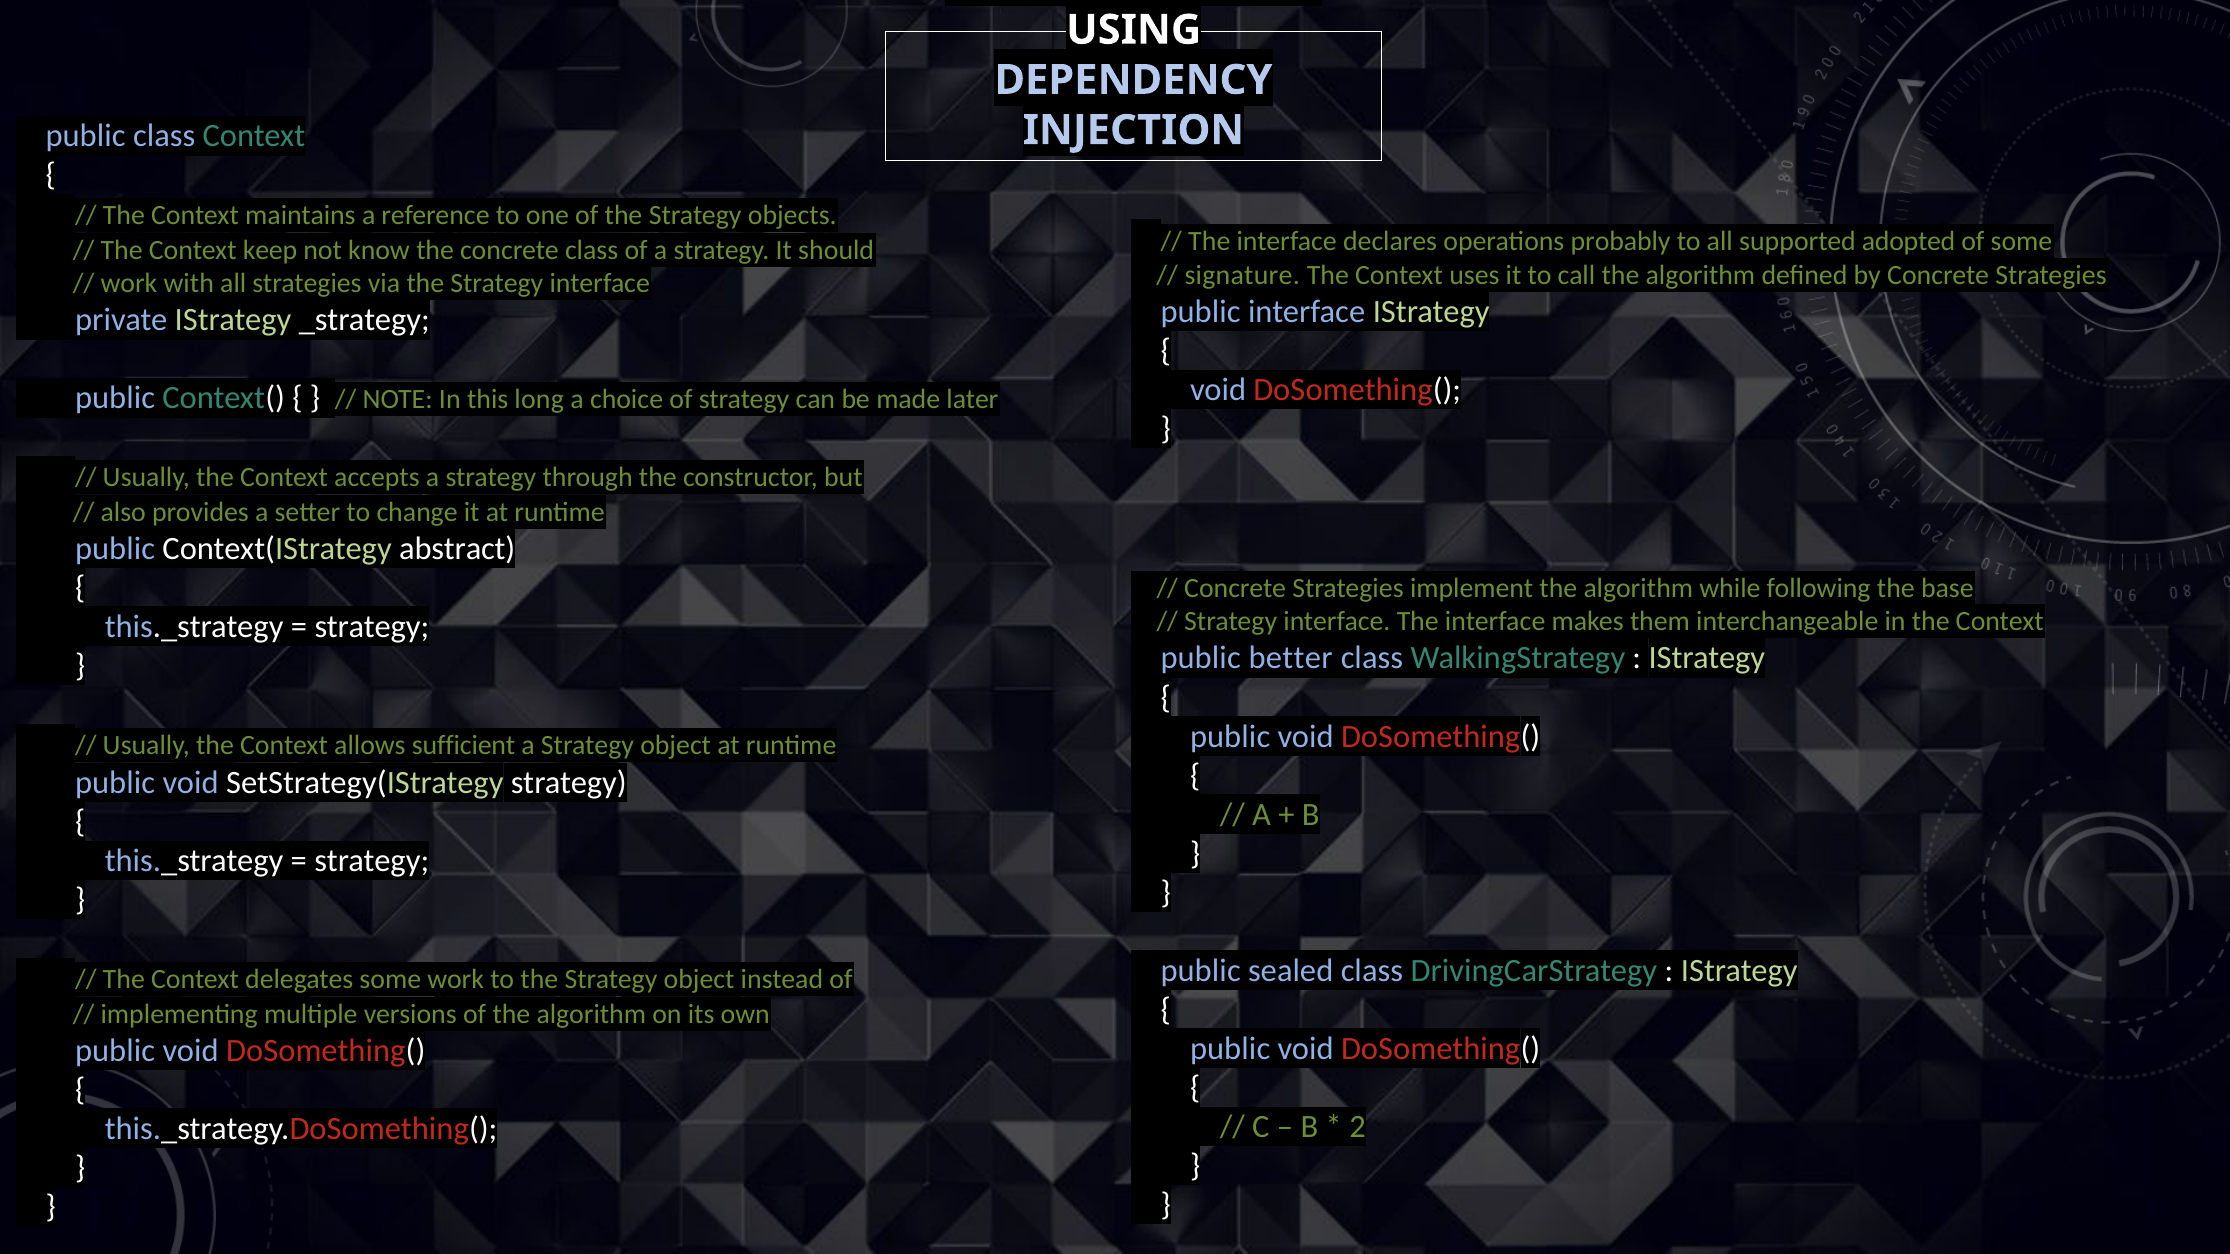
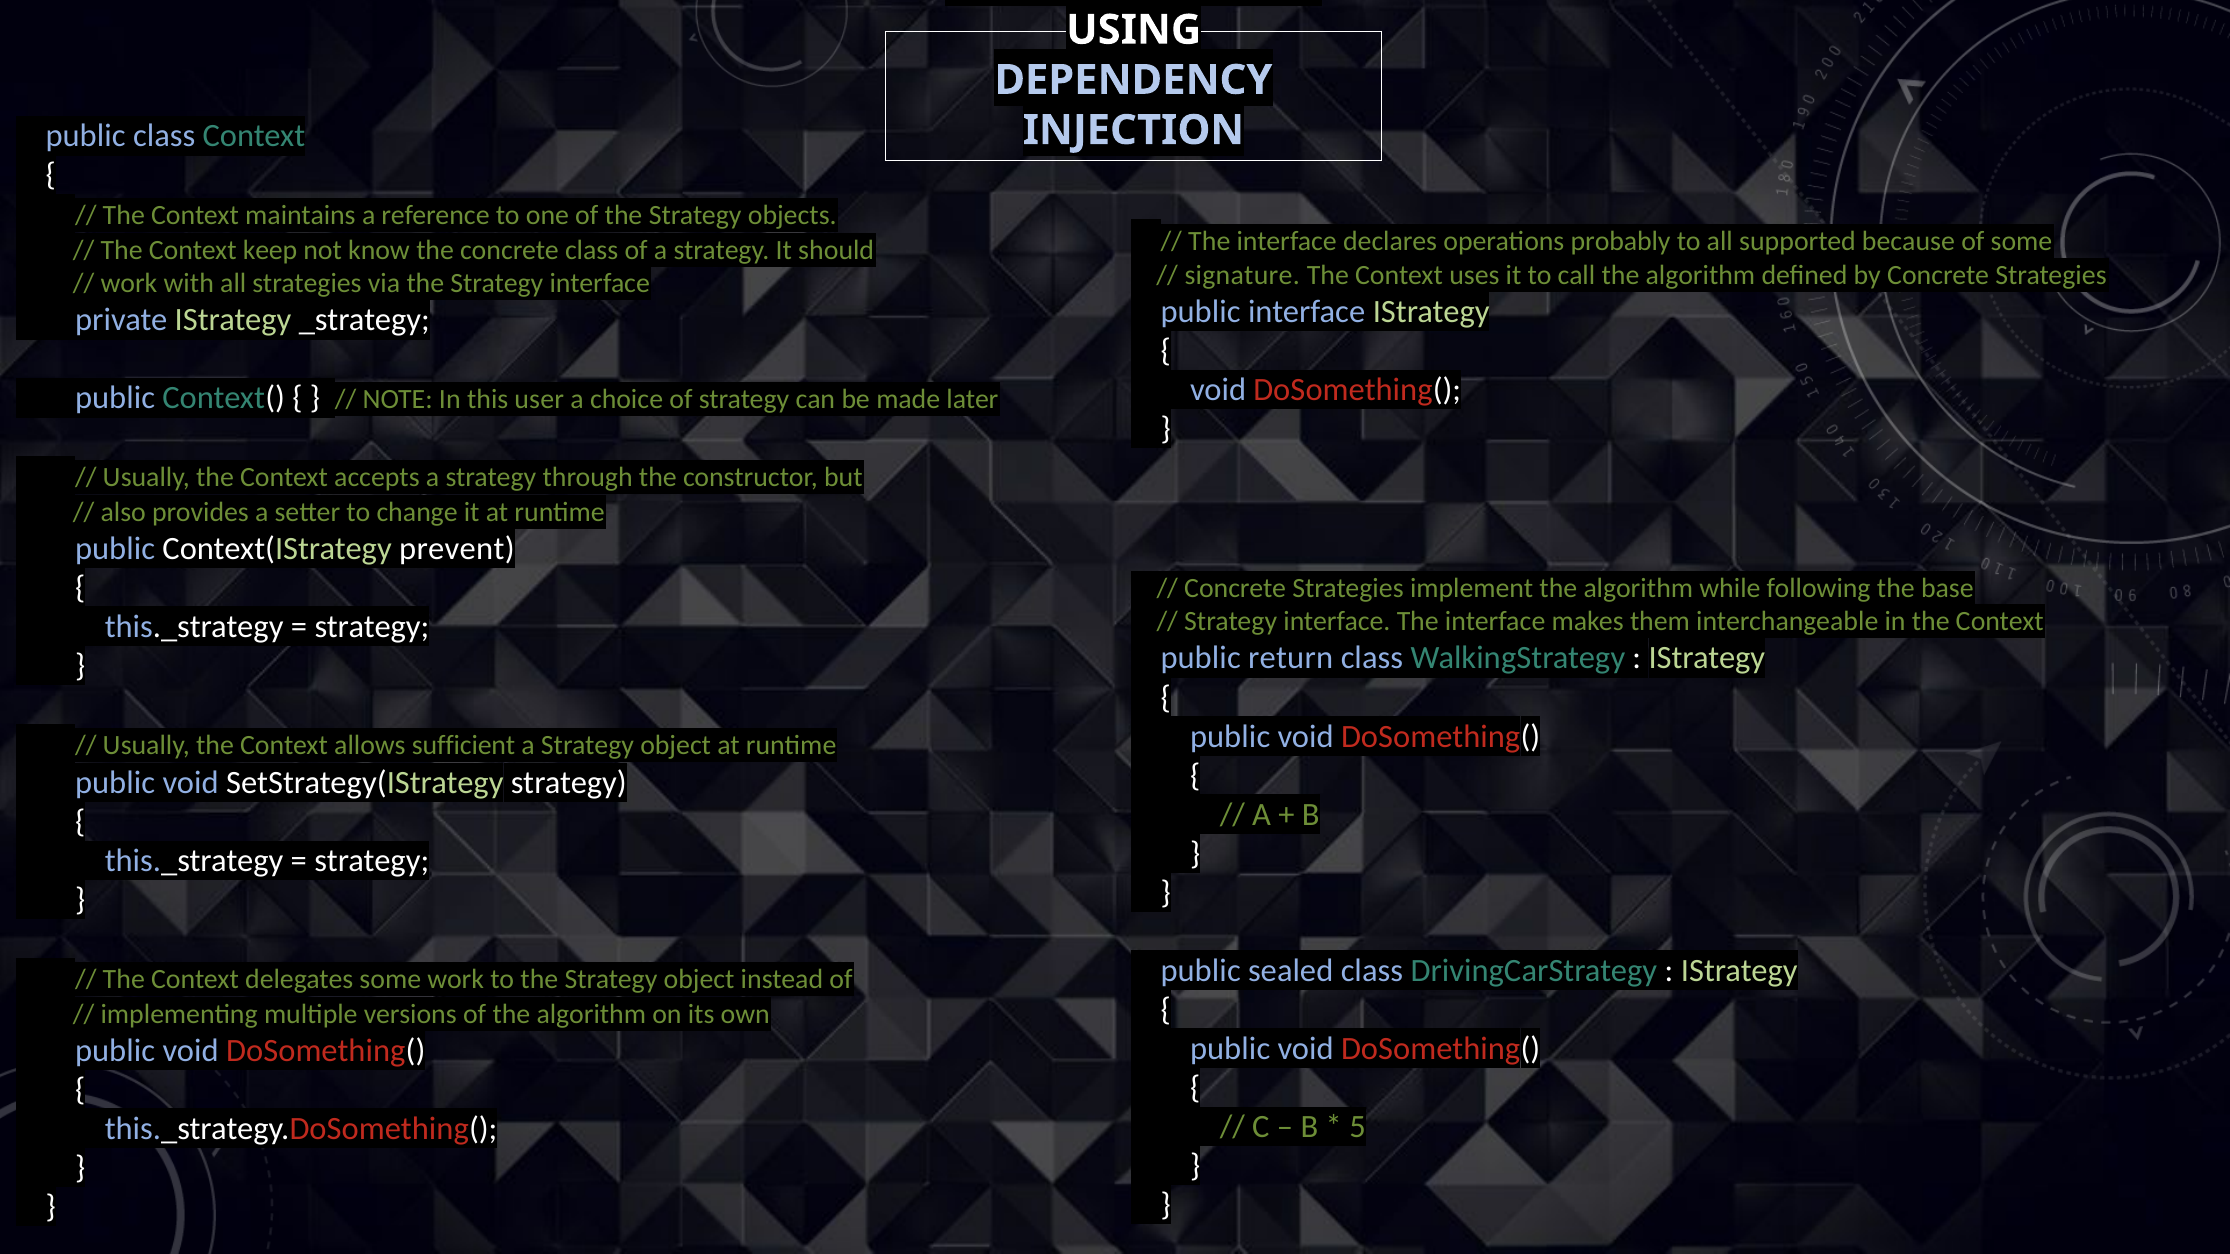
adopted: adopted -> because (1908, 241)
long: long -> user (539, 400)
abstract: abstract -> prevent (457, 549)
better: better -> return (1291, 658)
2: 2 -> 5 (1358, 1127)
